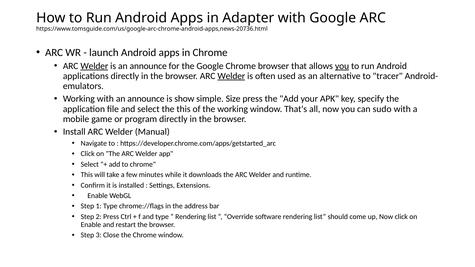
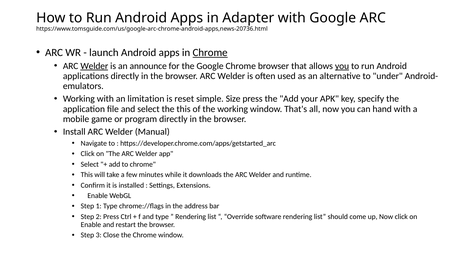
Chrome underline: none -> present (210, 53)
Welder underline: present -> none (231, 76)
tracer: tracer -> under (388, 76)
with an announce: announce -> limitation (146, 99)
show: show -> reset (184, 99)
sudo: sudo -> hand (382, 109)
